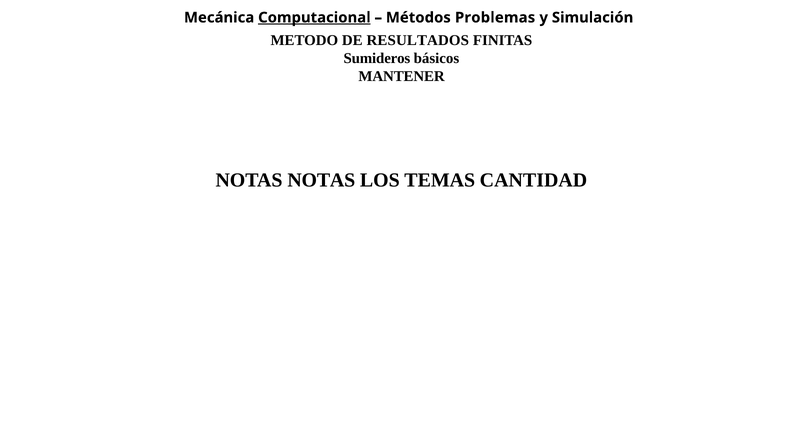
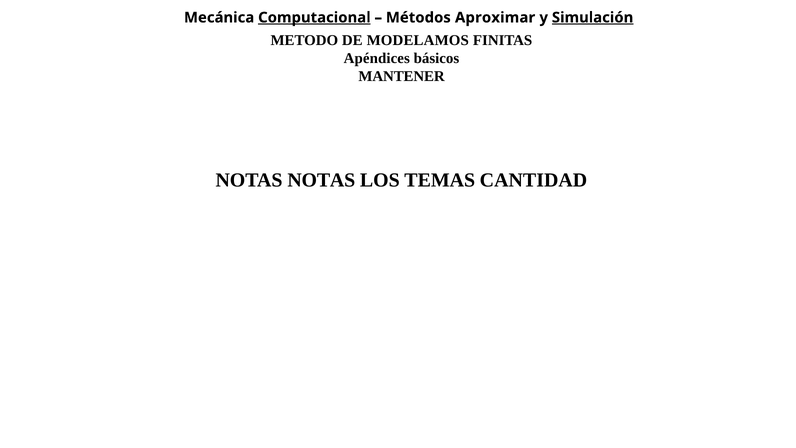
Problemas: Problemas -> Aproximar (495, 18)
Simulación underline: none -> present (593, 18)
RESULTADOS: RESULTADOS -> MODELAMOS (418, 40)
Sumideros: Sumideros -> Apéndices (377, 58)
